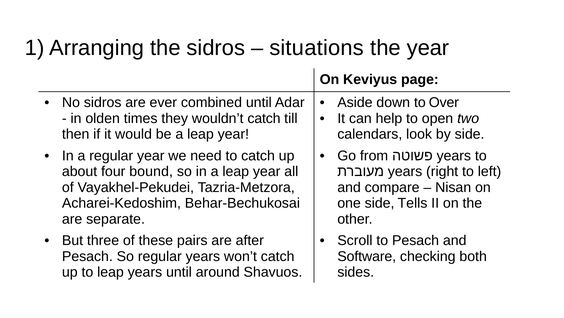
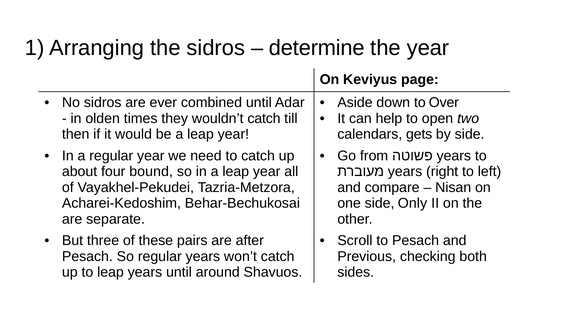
situations: situations -> determine (317, 48)
look: look -> gets (419, 134)
Tells: Tells -> Only (412, 203)
Software: Software -> Previous (367, 256)
